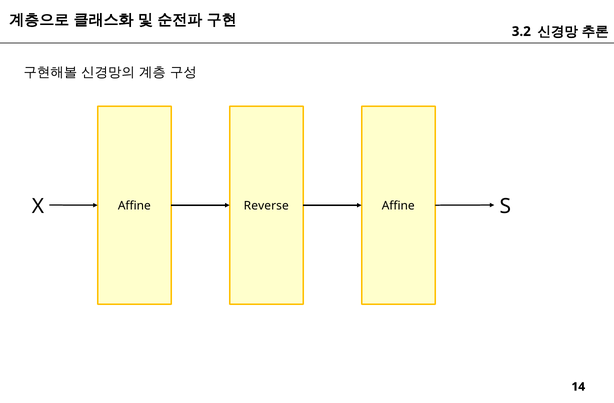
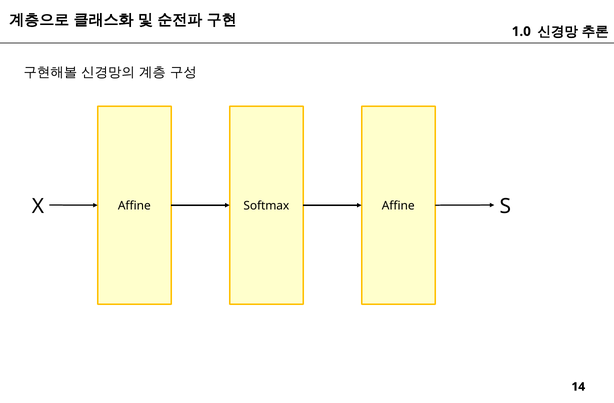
3.2: 3.2 -> 1.0 (521, 31)
Reverse: Reverse -> Softmax (266, 206)
